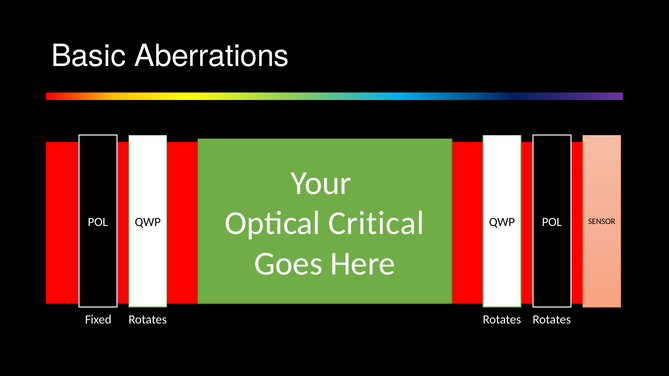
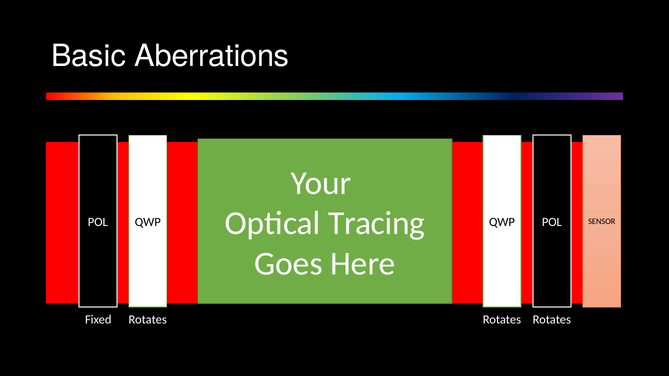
Critical: Critical -> Tracing (377, 224)
